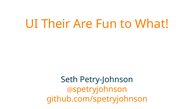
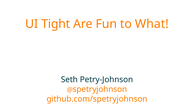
Their: Their -> Tight (56, 24)
